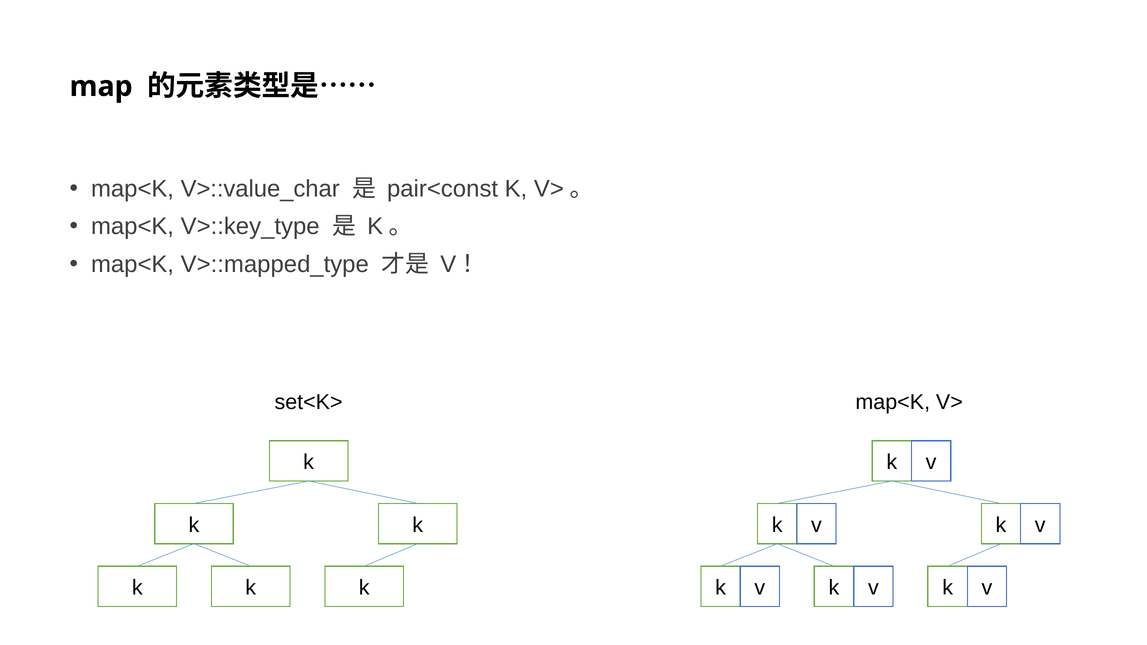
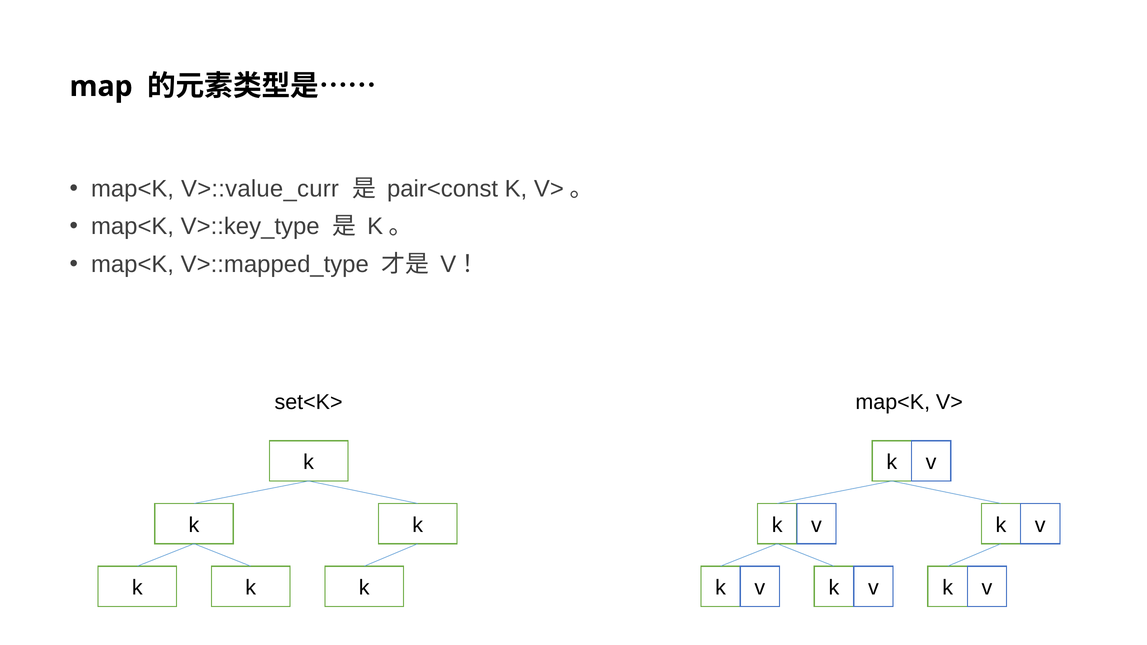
V>::value_char: V>::value_char -> V>::value_curr (260, 189)
